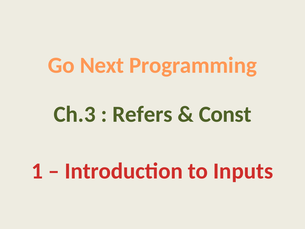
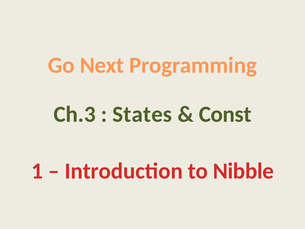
Refers: Refers -> States (142, 114)
Inputs: Inputs -> Nibble (243, 171)
